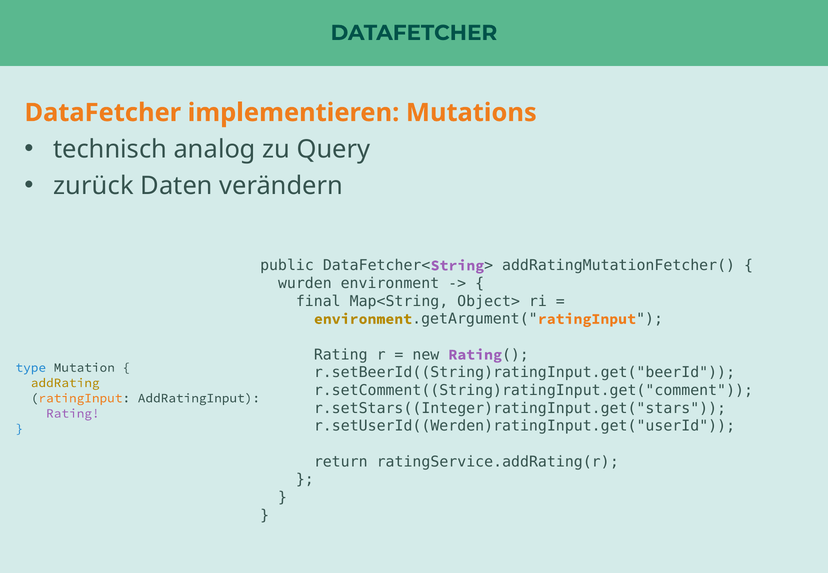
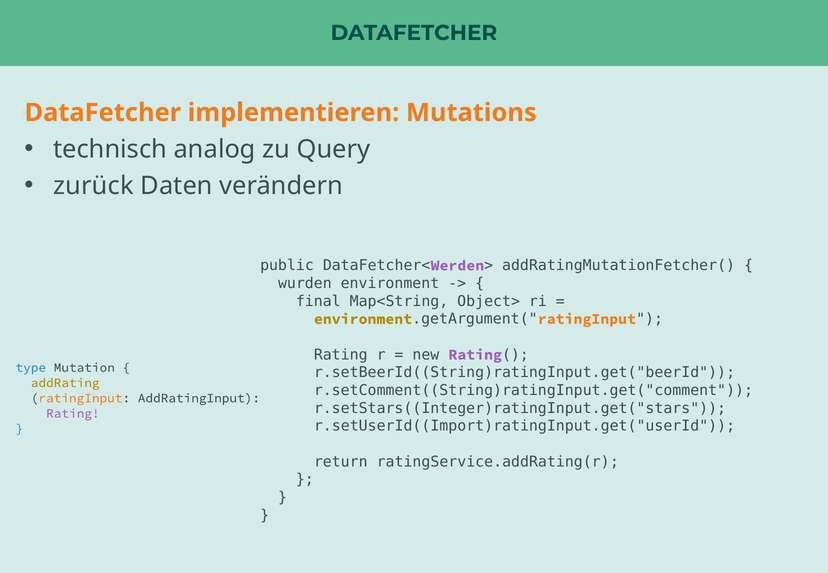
String: String -> Werden (457, 266)
r.setUserId((Werden)ratingInput.get("userId: r.setUserId((Werden)ratingInput.get("userId -> r.setUserId((Import)ratingInput.get("userId (524, 426)
